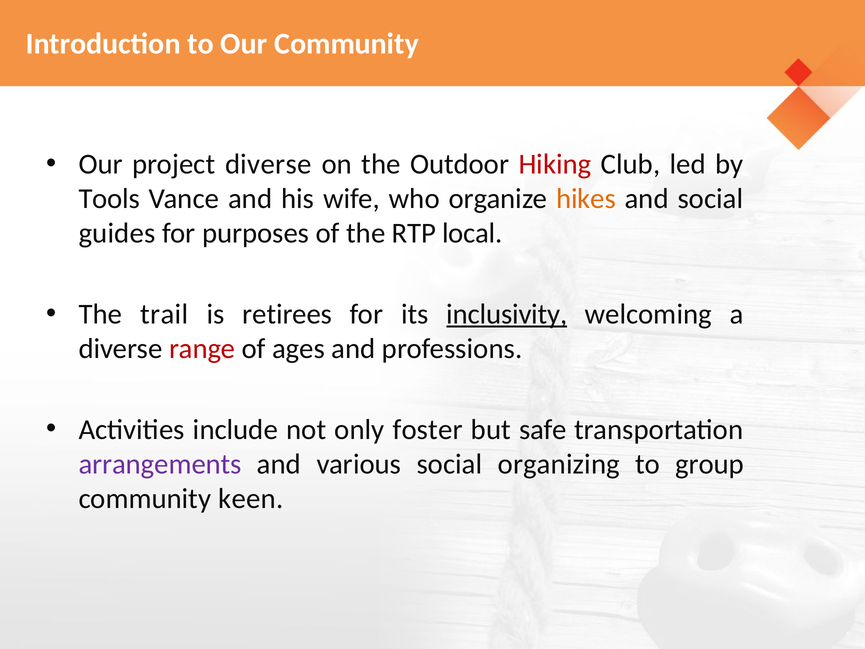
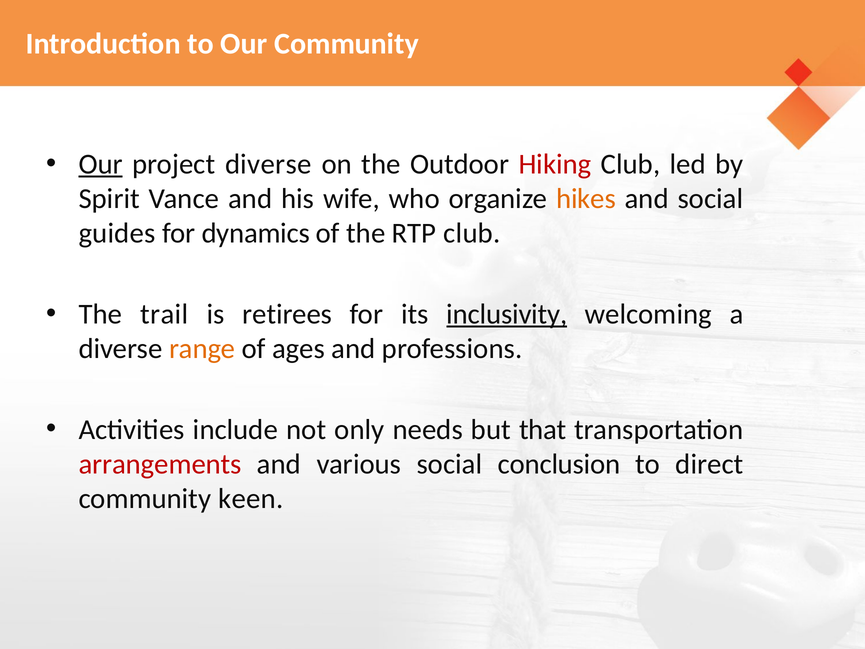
Our underline: none -> present (101, 164)
Tools: Tools -> Spirit (109, 199)
purposes: purposes -> dynamics (256, 233)
RTP local: local -> club (472, 233)
range colour: red -> orange (202, 349)
foster: foster -> needs (428, 429)
safe: safe -> that (543, 429)
arrangements colour: purple -> red (160, 464)
organizing: organizing -> conclusion (559, 464)
group: group -> direct (709, 464)
